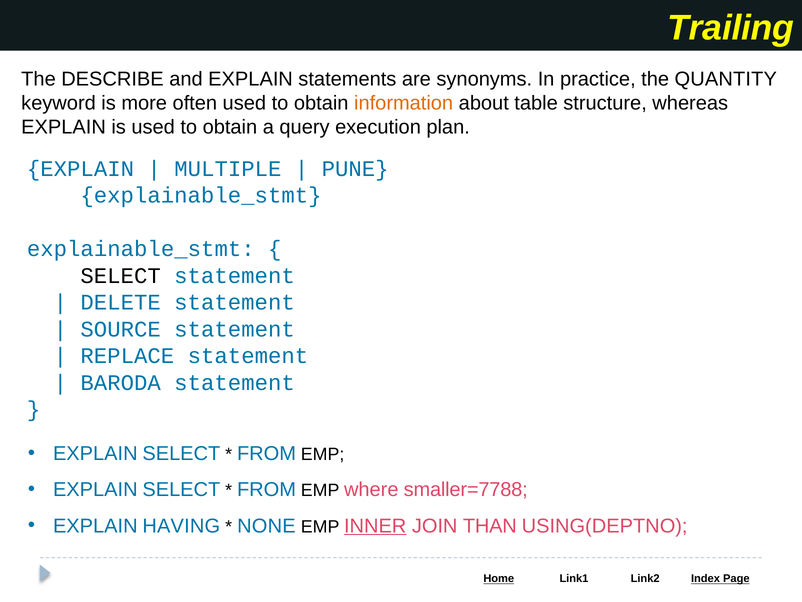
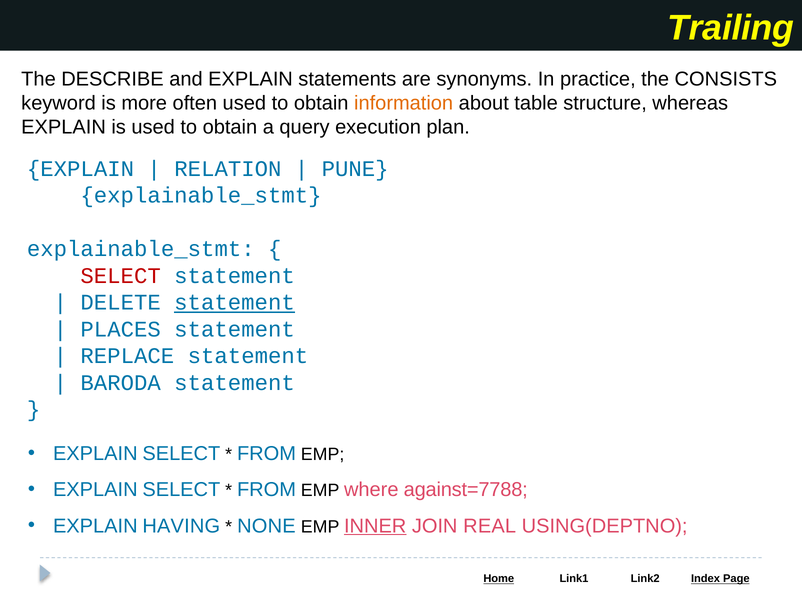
QUANTITY: QUANTITY -> CONSISTS (726, 79)
MULTIPLE: MULTIPLE -> RELATION (228, 169)
SELECT colour: black -> red (121, 276)
statement underline: none -> present (235, 302)
SOURCE: SOURCE -> PLACES (121, 329)
smaller=7788: smaller=7788 -> against=7788 (466, 489)
THAN: THAN -> REAL (490, 526)
